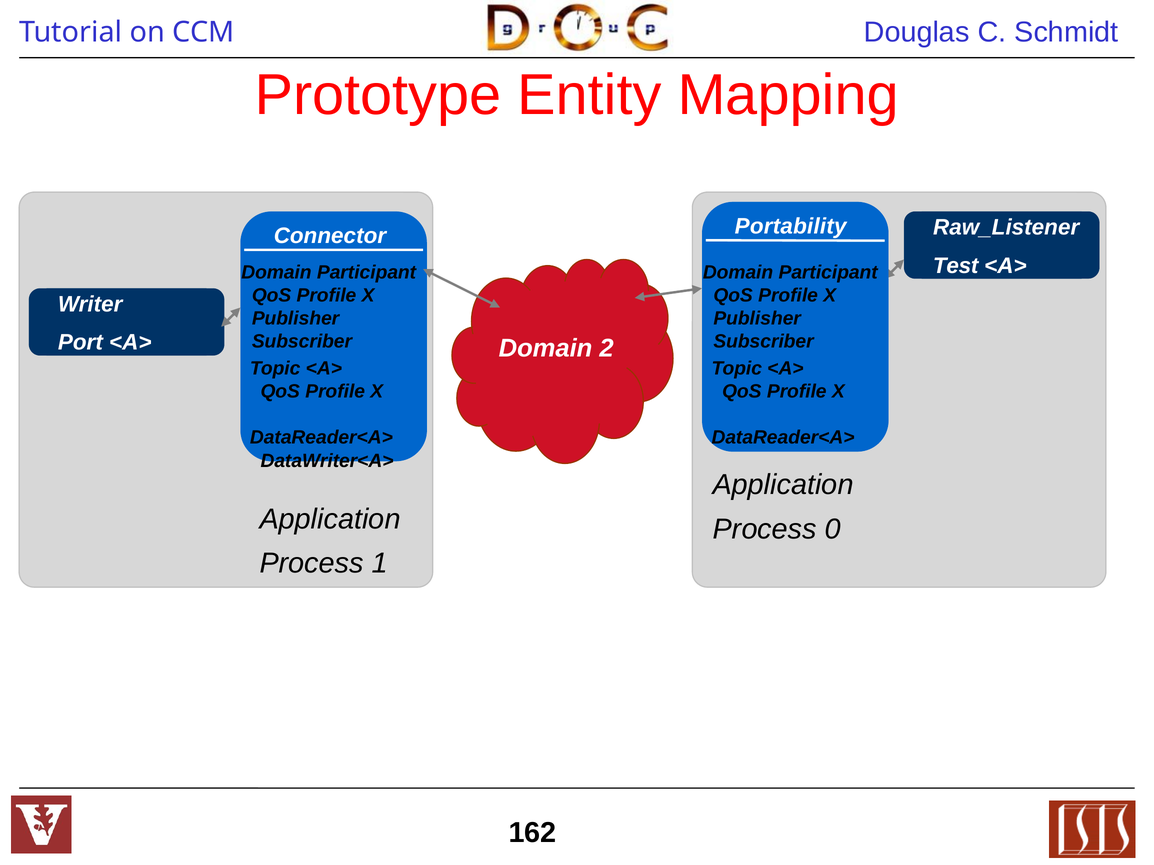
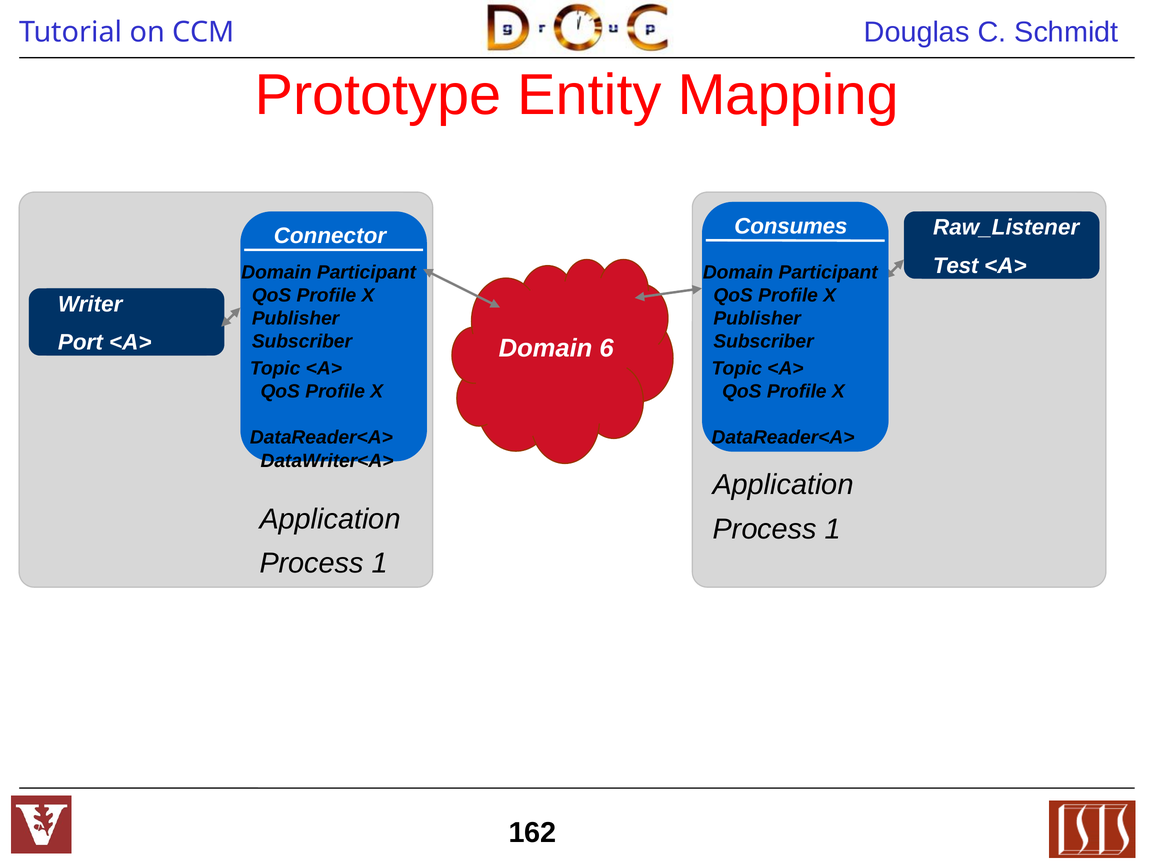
Portability: Portability -> Consumes (791, 227)
2: 2 -> 6 (607, 349)
0: 0 -> 1 (833, 529)
